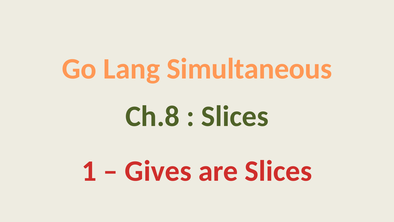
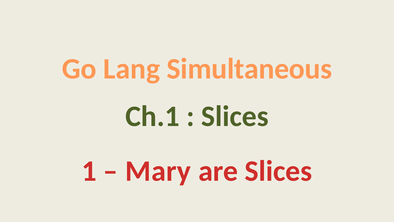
Ch.8: Ch.8 -> Ch.1 (152, 116)
Gives: Gives -> Mary (158, 171)
